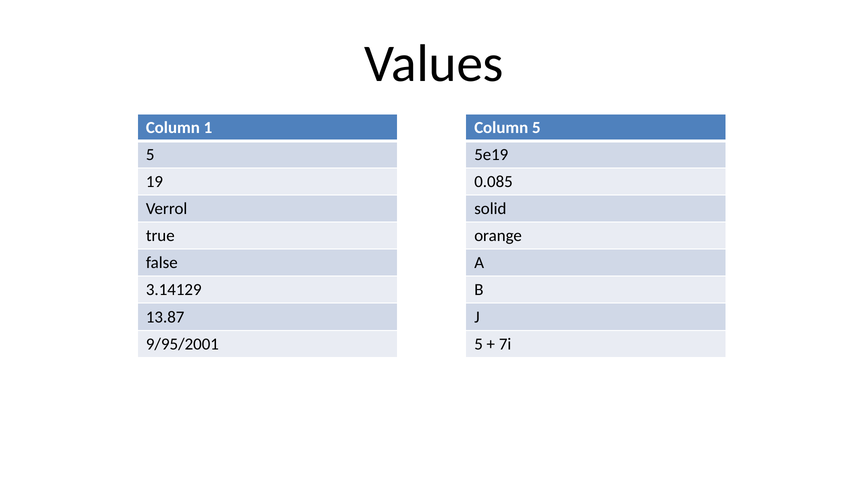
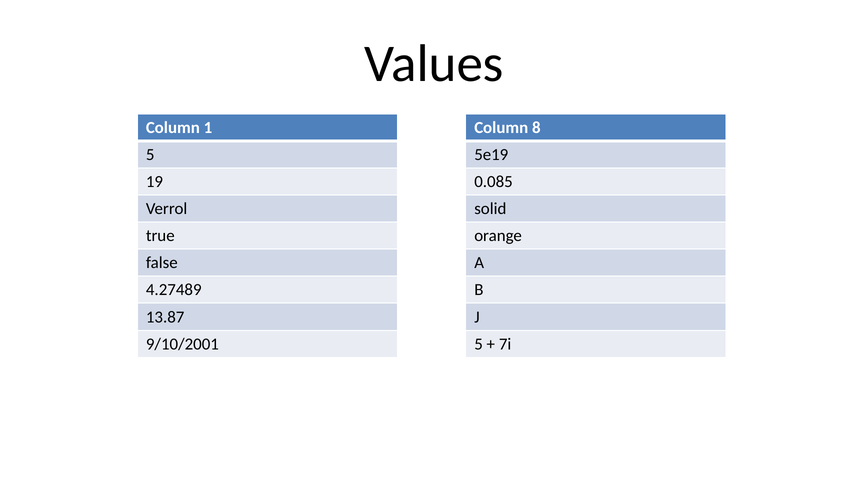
Column 5: 5 -> 8 (536, 128)
3.14129: 3.14129 -> 4.27489 (174, 290)
9/95/2001: 9/95/2001 -> 9/10/2001 (182, 344)
